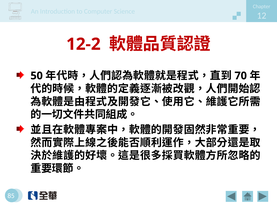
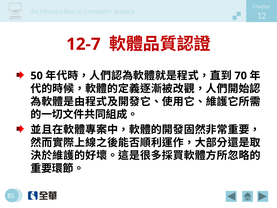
12-2: 12-2 -> 12-7 (83, 44)
